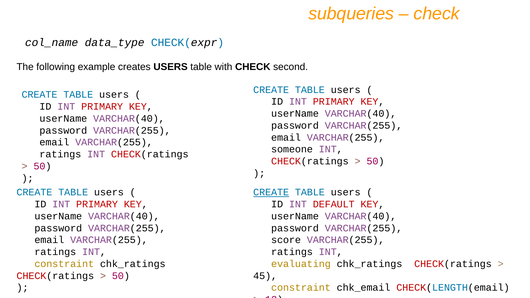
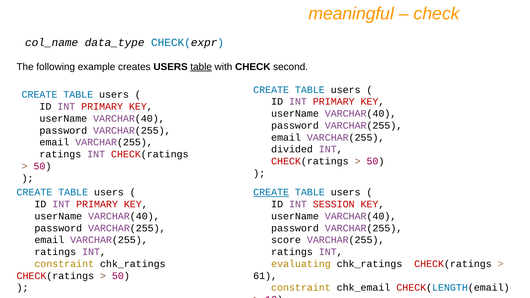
subqueries: subqueries -> meaningful (351, 14)
table underline: none -> present (201, 67)
someone: someone -> divided (292, 149)
DEFAULT: DEFAULT -> SESSION (334, 204)
45: 45 -> 61 (265, 276)
